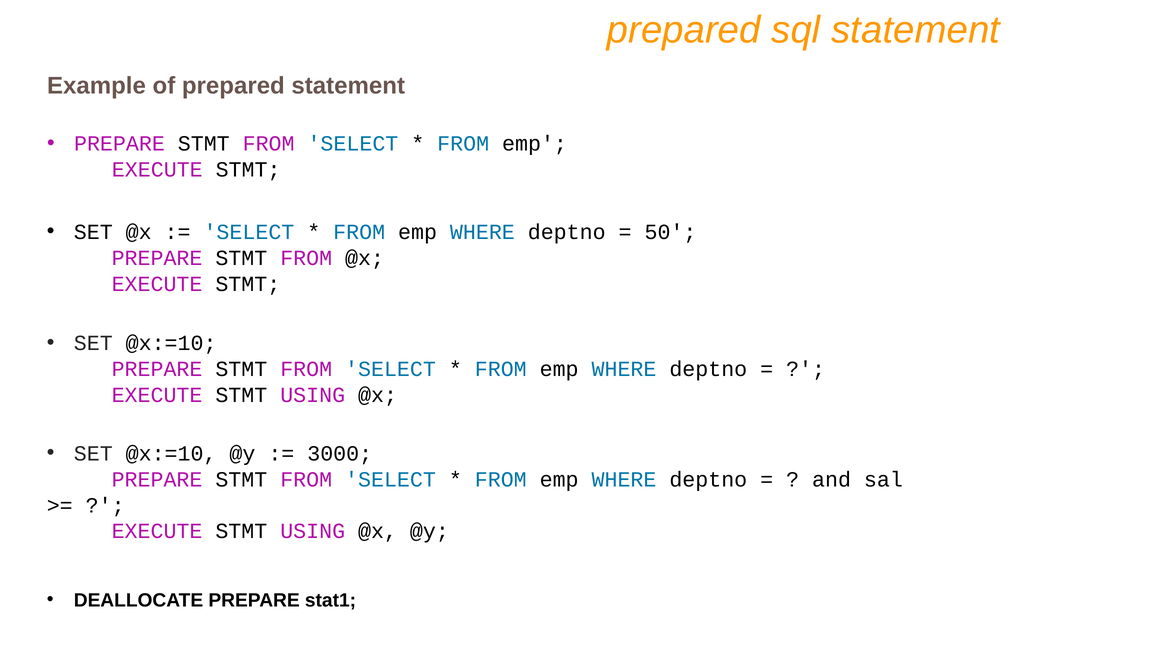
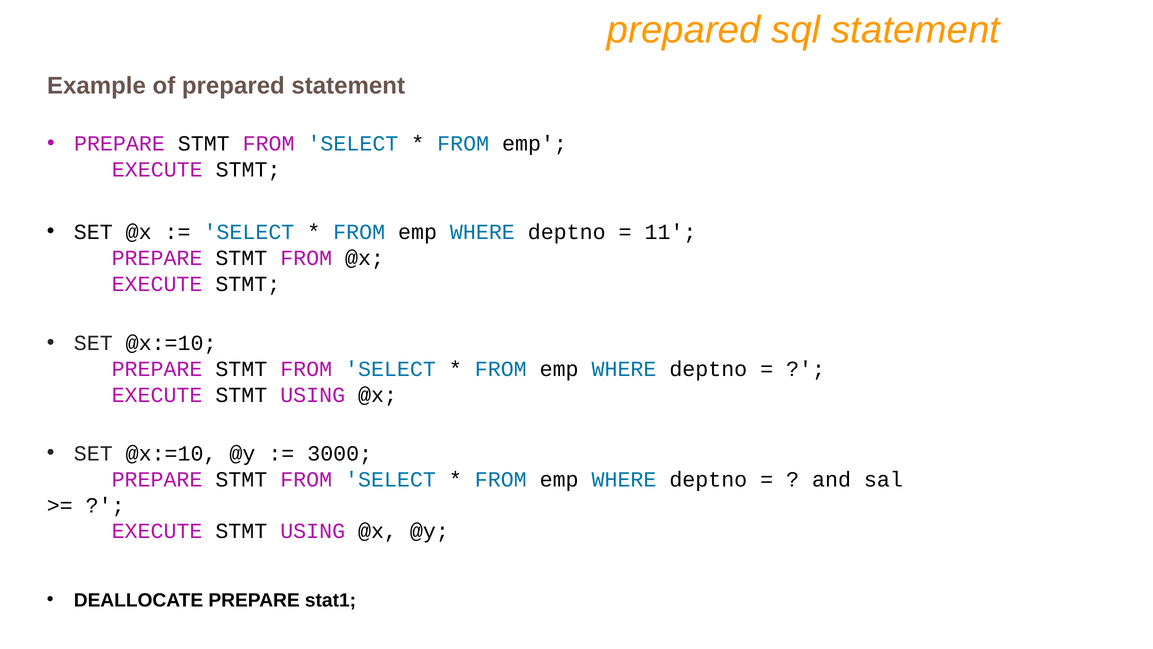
50: 50 -> 11 (670, 232)
